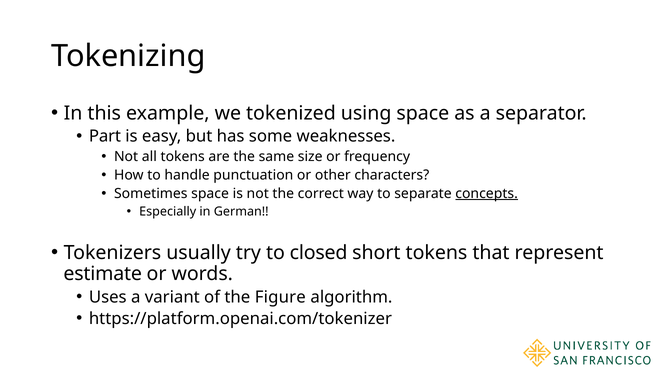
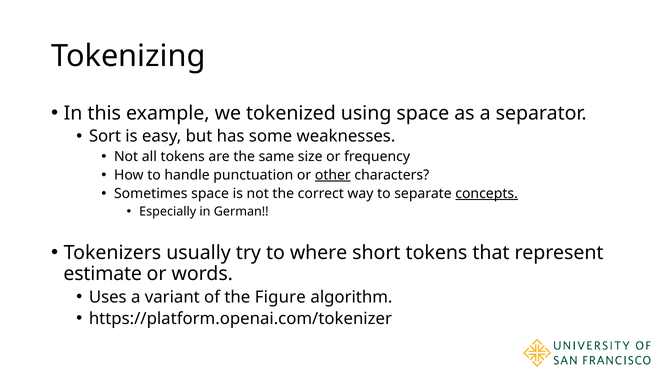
Part: Part -> Sort (105, 137)
other underline: none -> present (333, 175)
closed: closed -> where (319, 253)
